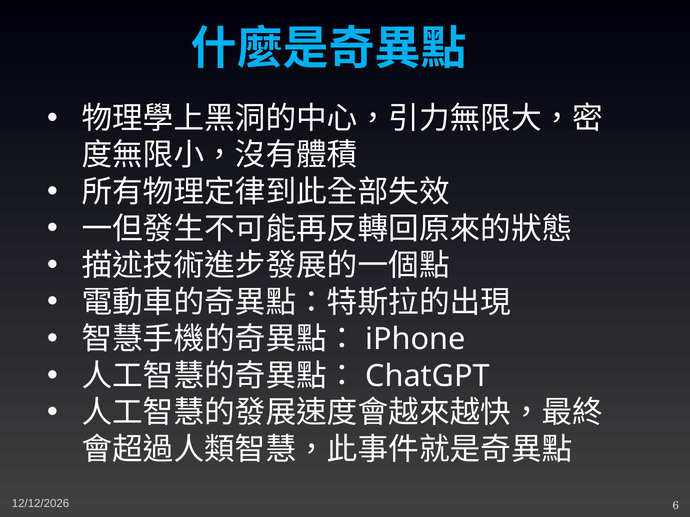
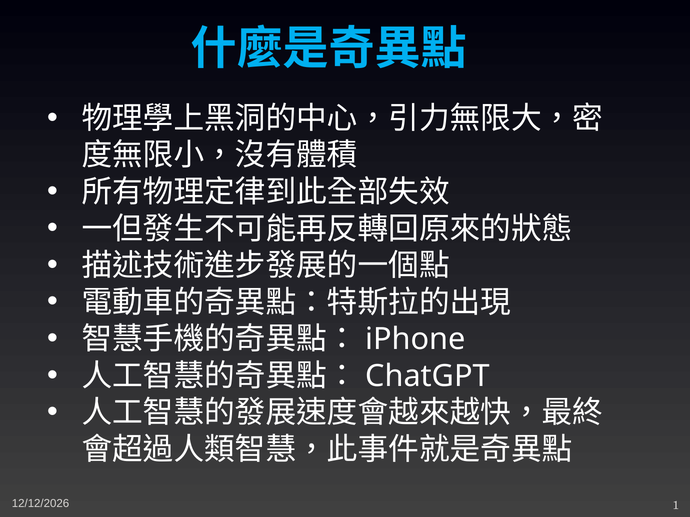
6: 6 -> 1 (676, 506)
